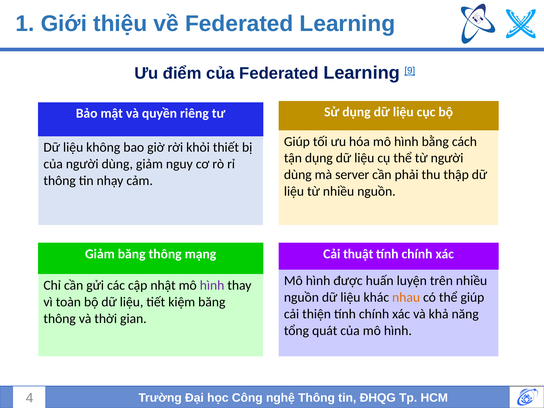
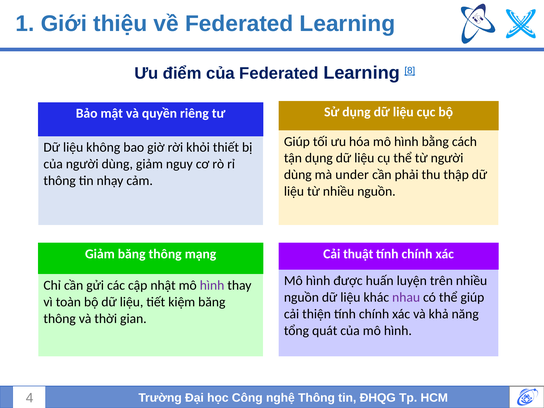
9: 9 -> 8 (410, 71)
server: server -> under (352, 175)
nhau colour: orange -> purple (406, 297)
